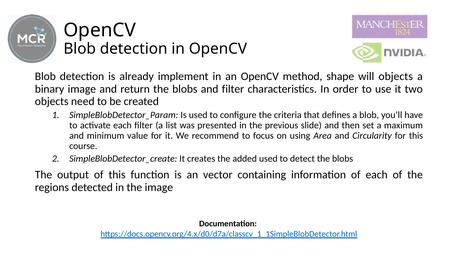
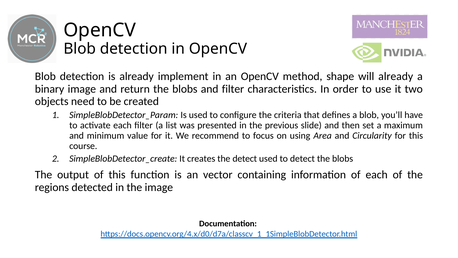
will objects: objects -> already (396, 76)
the added: added -> detect (245, 159)
